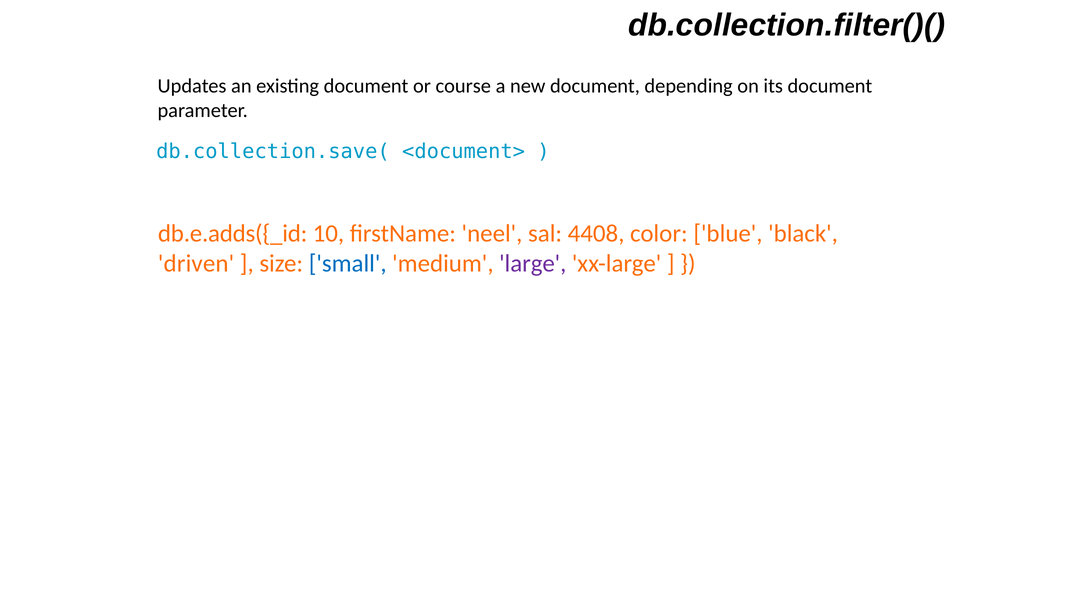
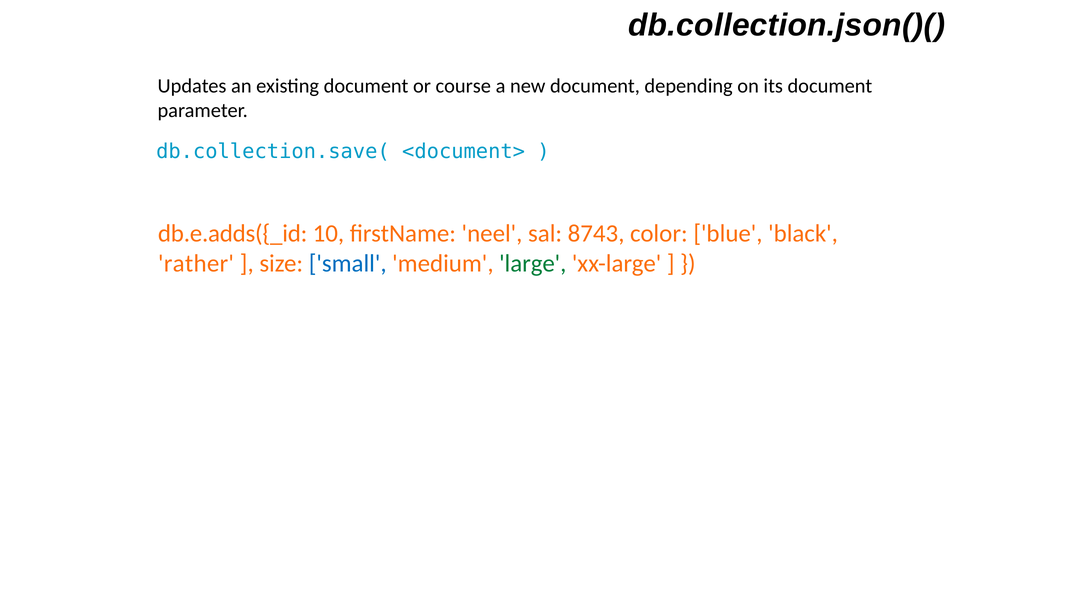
db.collection.filter()(: db.collection.filter()( -> db.collection.json()( (787, 25)
4408: 4408 -> 8743 (596, 233)
driven: driven -> rather (196, 263)
large colour: purple -> green (533, 263)
